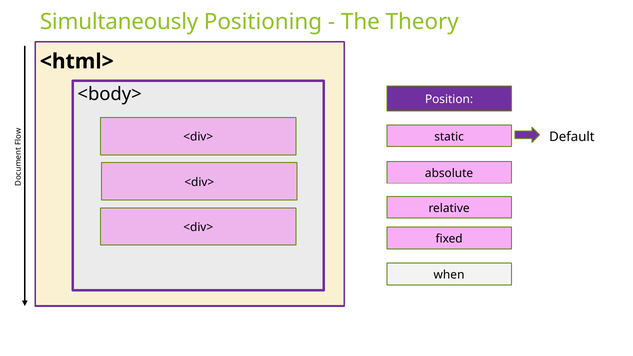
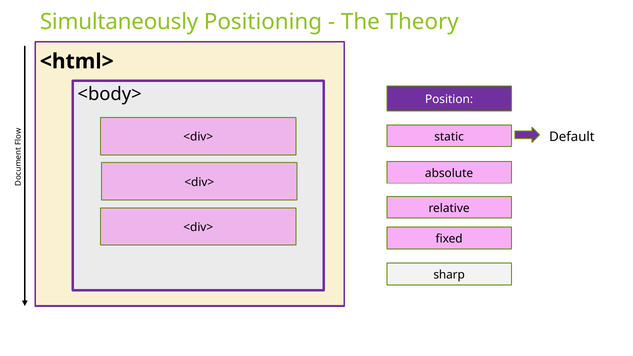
when: when -> sharp (449, 275)
